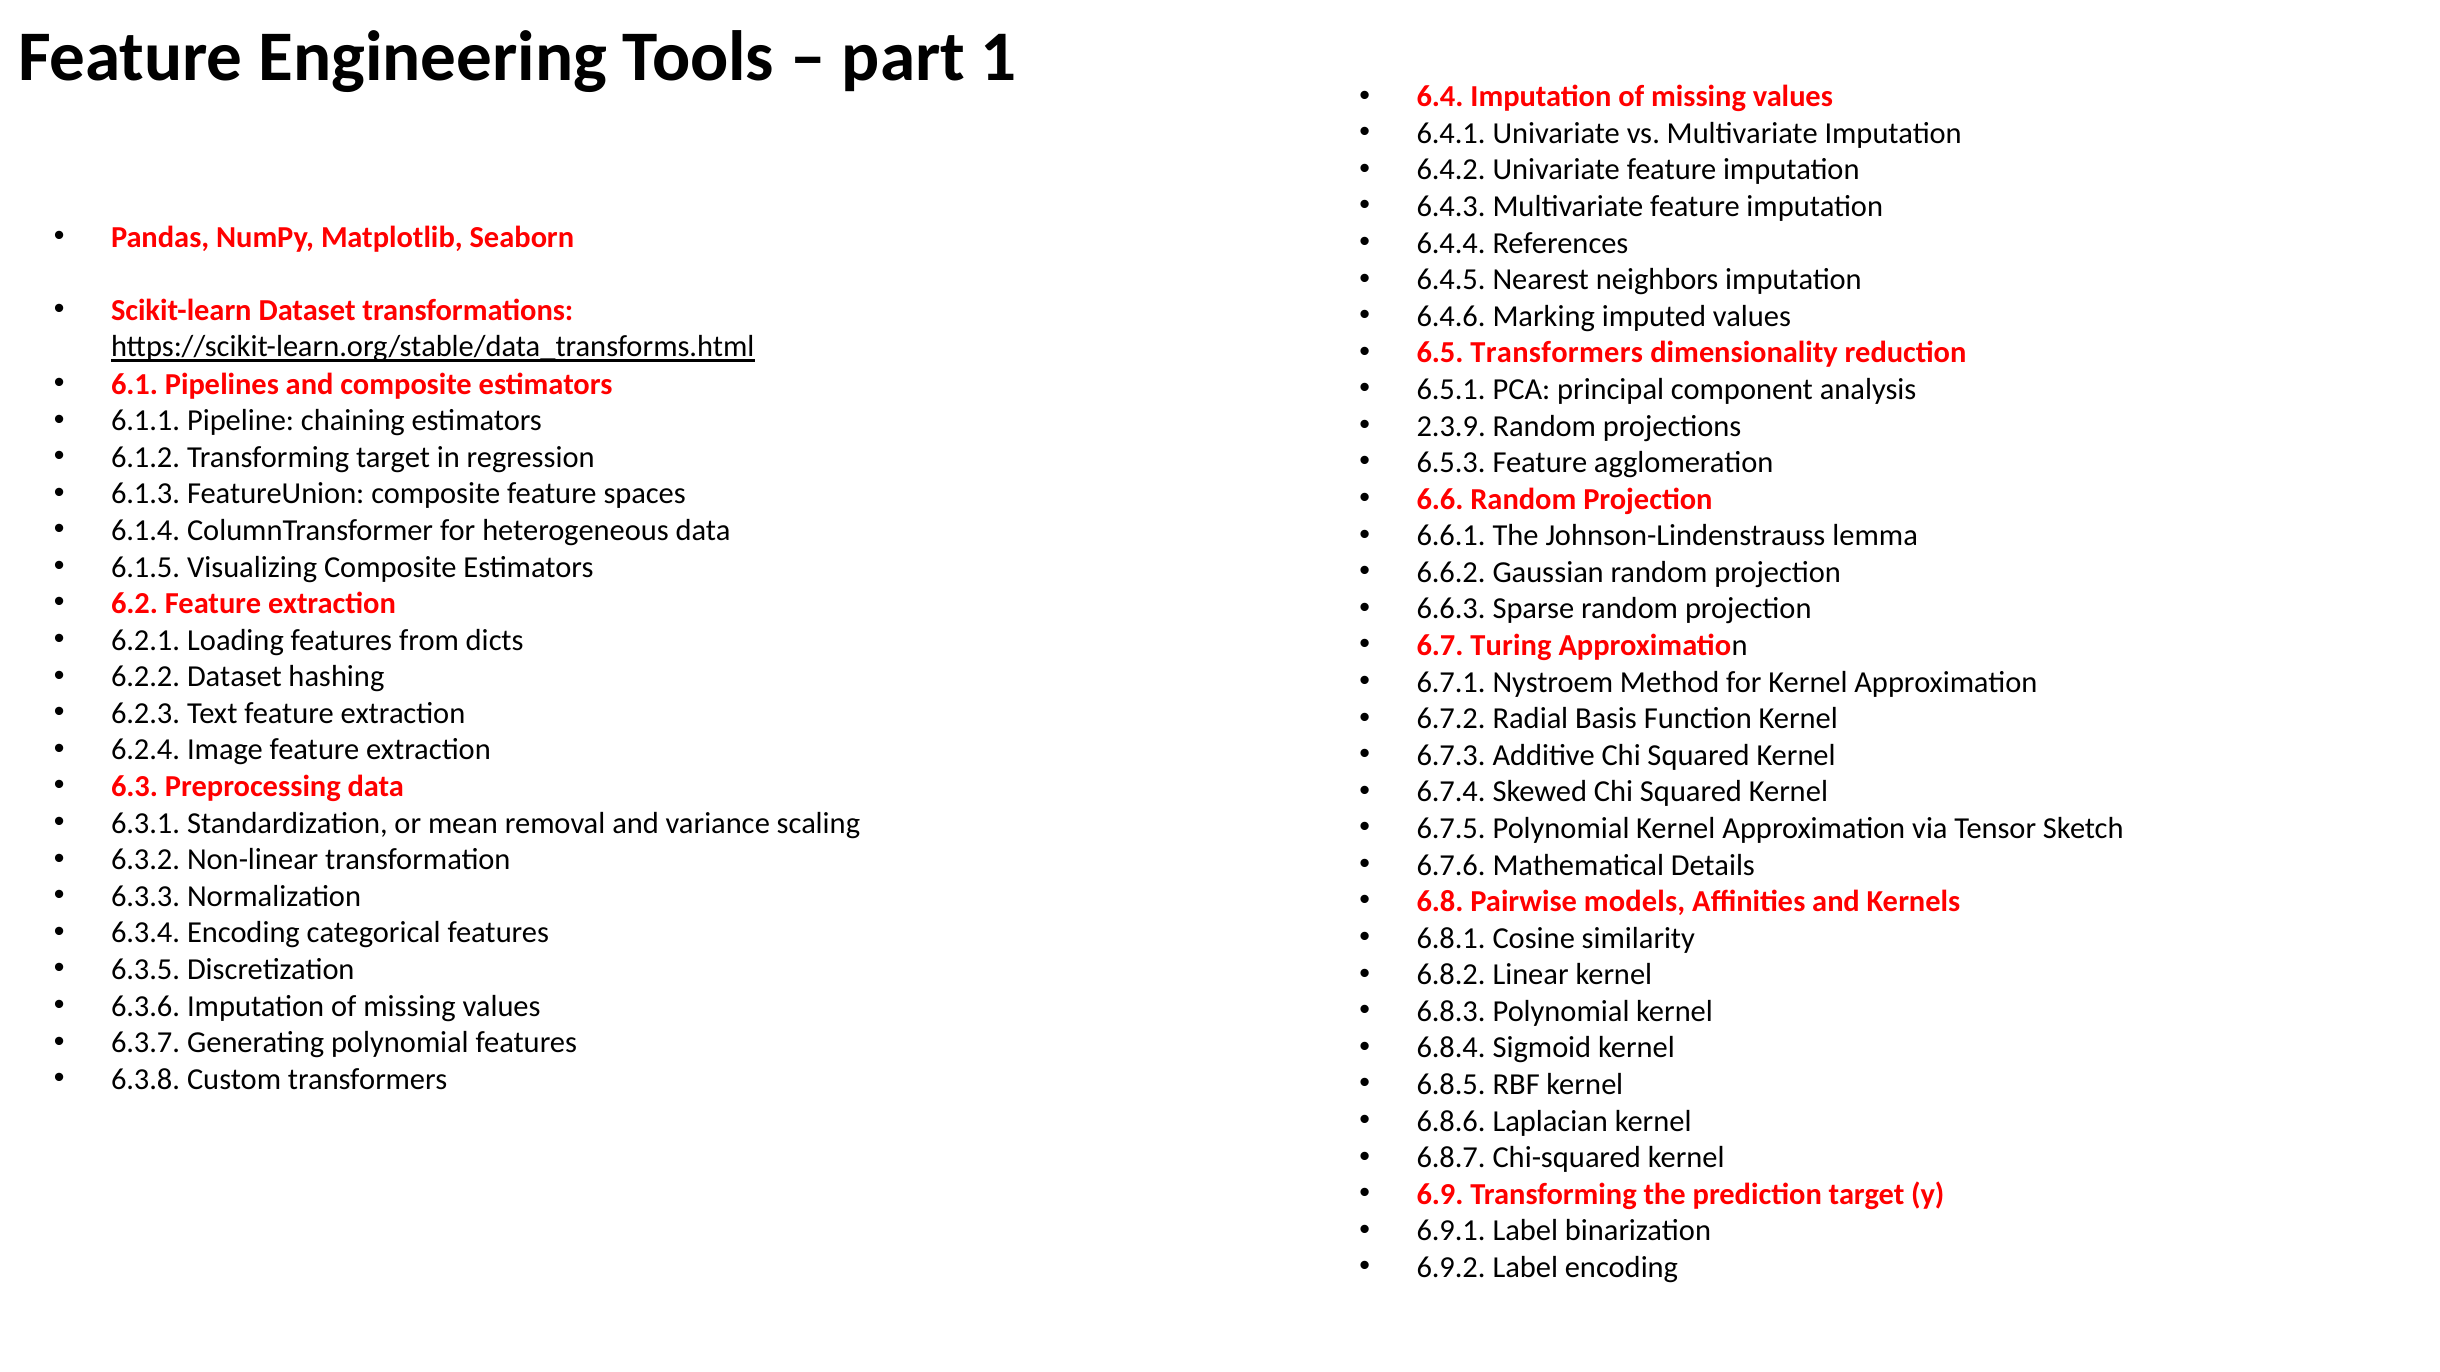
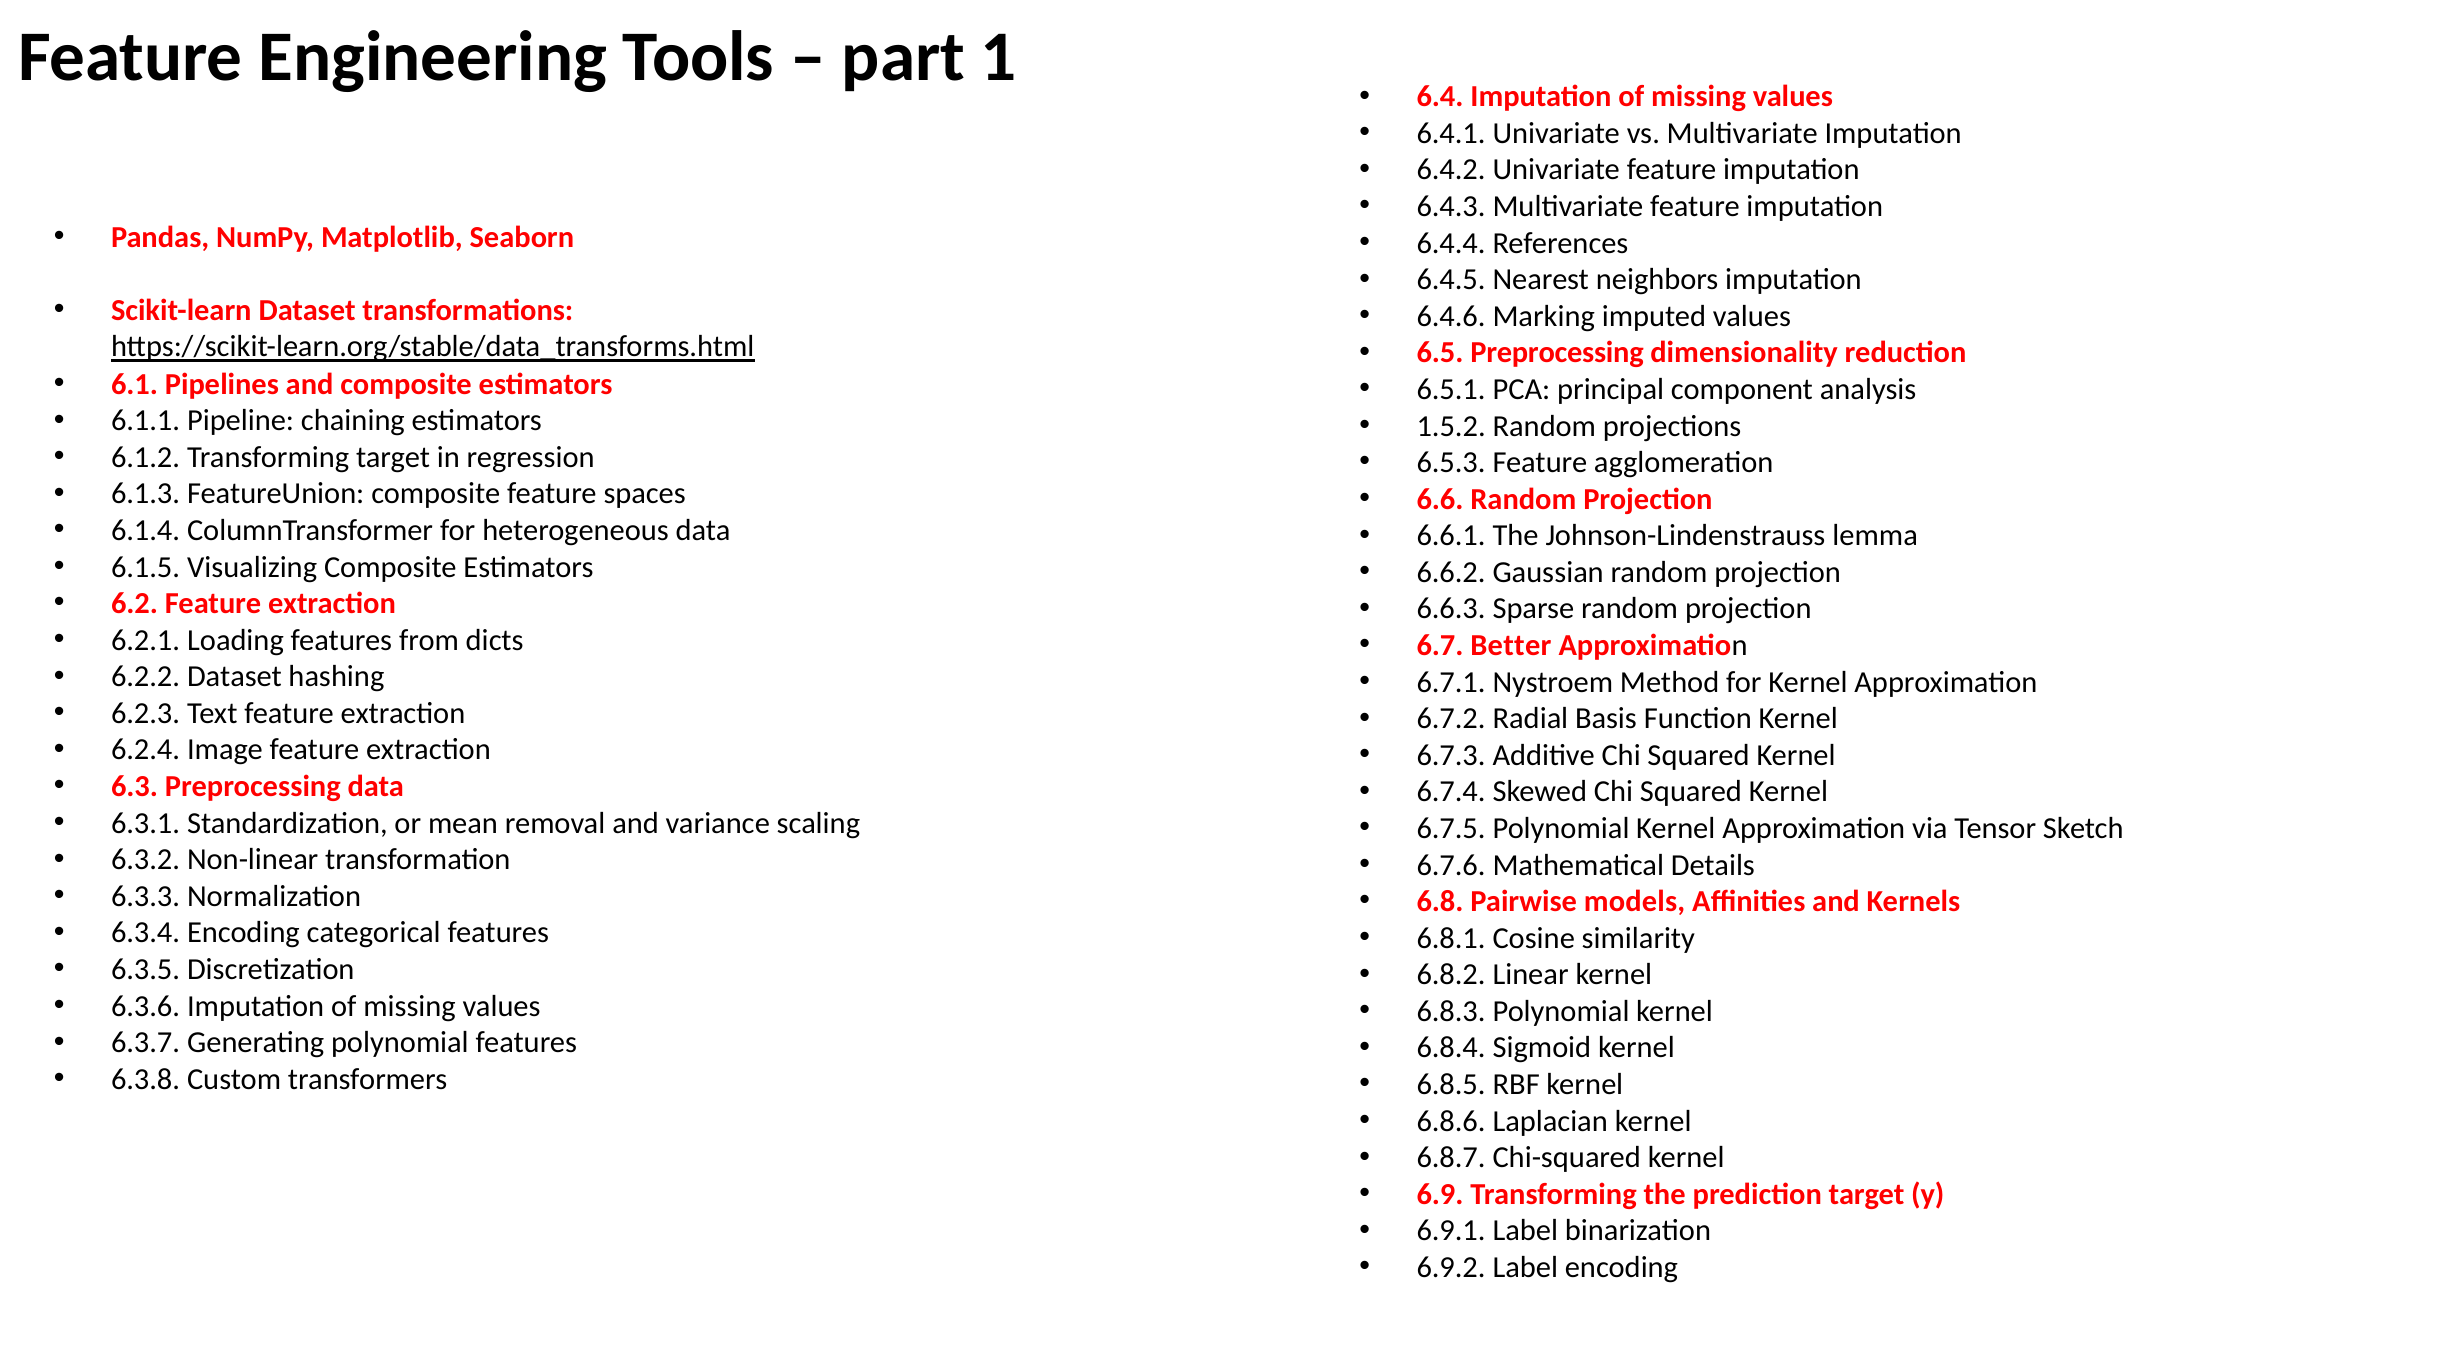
6.5 Transformers: Transformers -> Preprocessing (1557, 353)
2.3.9: 2.3.9 -> 1.5.2 (1451, 426)
Turing: Turing -> Better (1511, 646)
